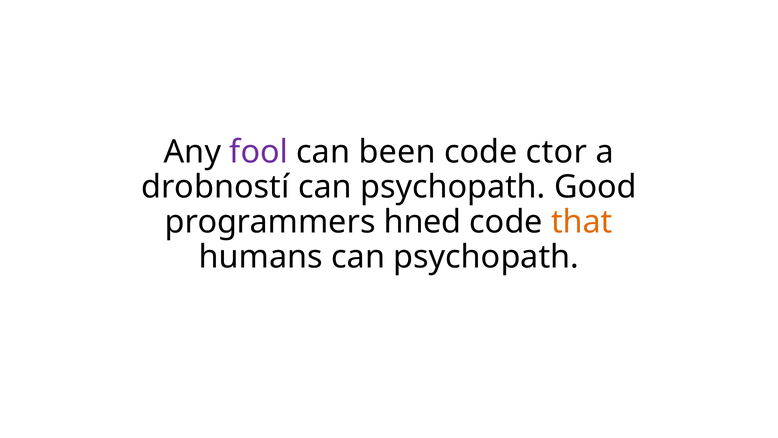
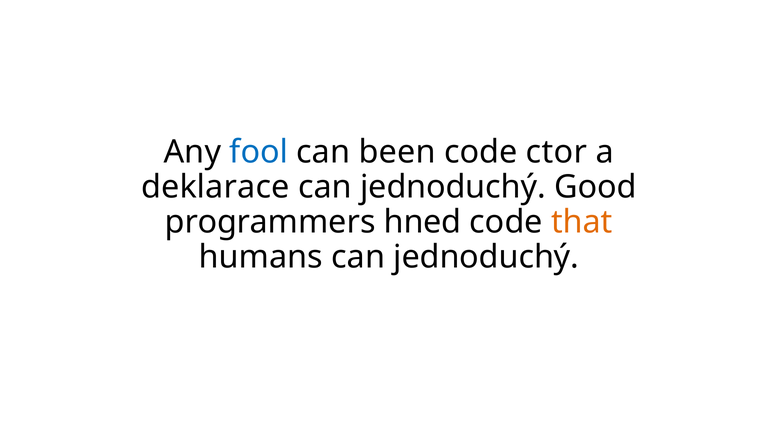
fool colour: purple -> blue (259, 152)
drobností: drobností -> deklarace (215, 187)
psychopath: psychopath -> jednoduchý (453, 187)
humans can psychopath: psychopath -> jednoduchý (486, 257)
